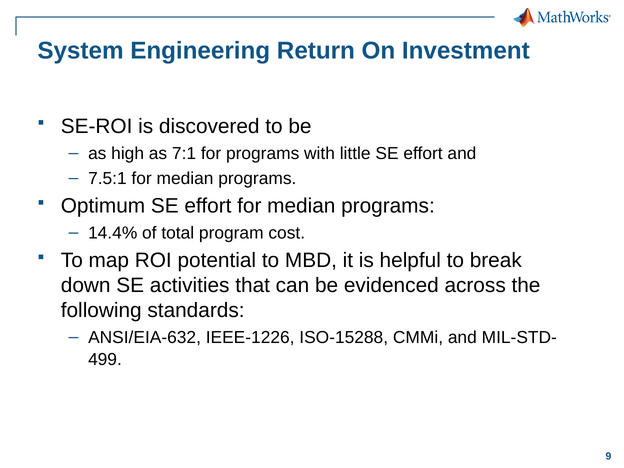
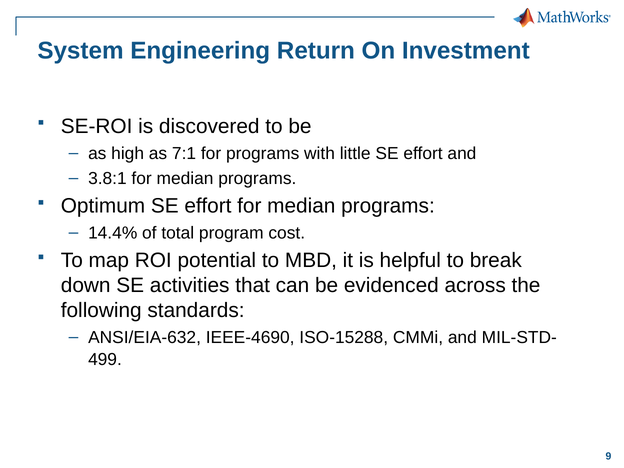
7.5:1: 7.5:1 -> 3.8:1 (107, 179)
IEEE-1226: IEEE-1226 -> IEEE-4690 (250, 337)
